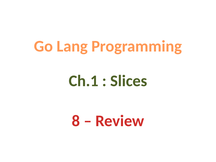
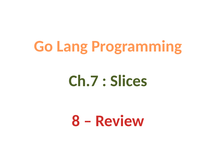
Ch.1: Ch.1 -> Ch.7 (84, 81)
